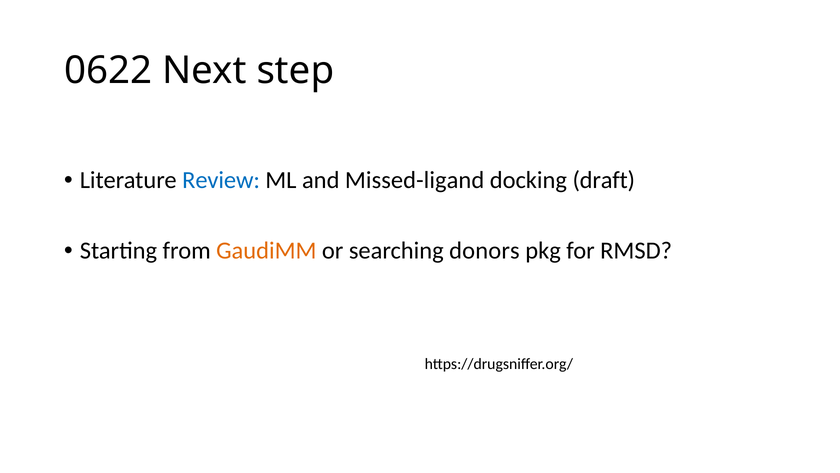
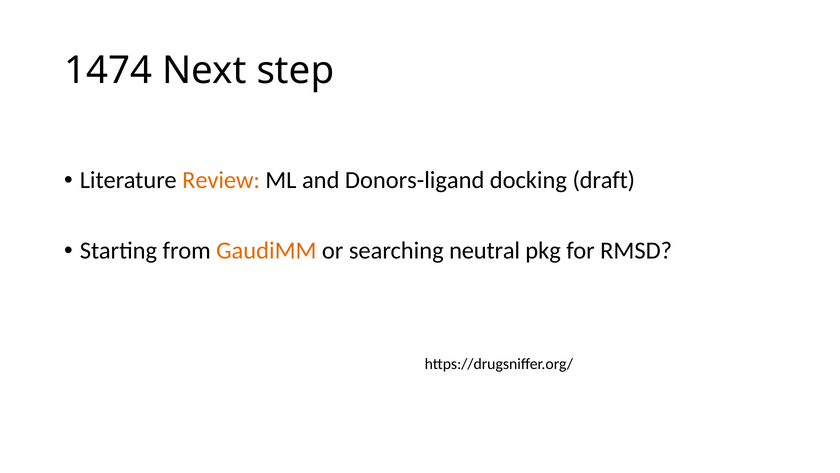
0622: 0622 -> 1474 (108, 71)
Review colour: blue -> orange (221, 180)
Missed-ligand: Missed-ligand -> Donors-ligand (415, 180)
donors: donors -> neutral (485, 251)
